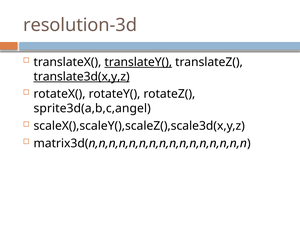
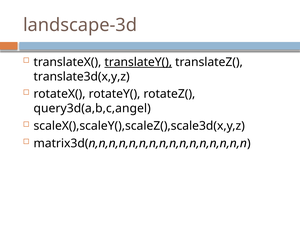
resolution-3d: resolution-3d -> landscape-3d (80, 25)
translate3d(x,y,z underline: present -> none (82, 77)
sprite3d(a,b,c,angel: sprite3d(a,b,c,angel -> query3d(a,b,c,angel (92, 109)
